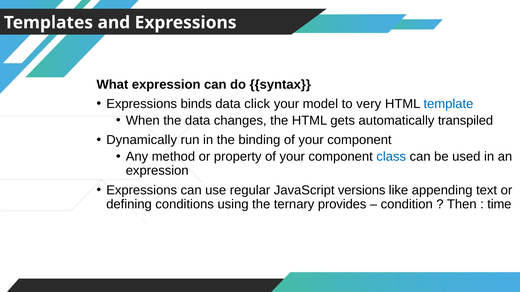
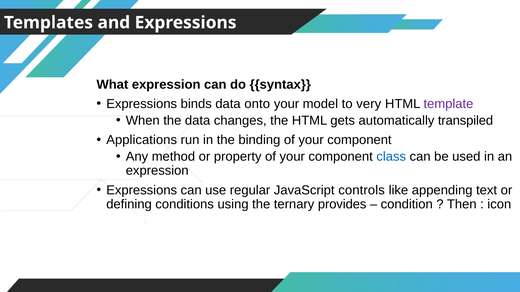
click: click -> onto (257, 104)
template colour: blue -> purple (448, 104)
Dynamically: Dynamically -> Applications (142, 140)
versions: versions -> controls (362, 190)
time: time -> icon (499, 204)
